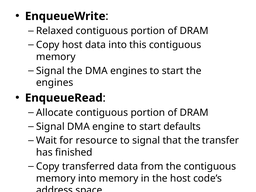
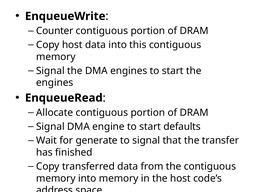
Relaxed: Relaxed -> Counter (55, 31)
resource: resource -> generate (97, 140)
